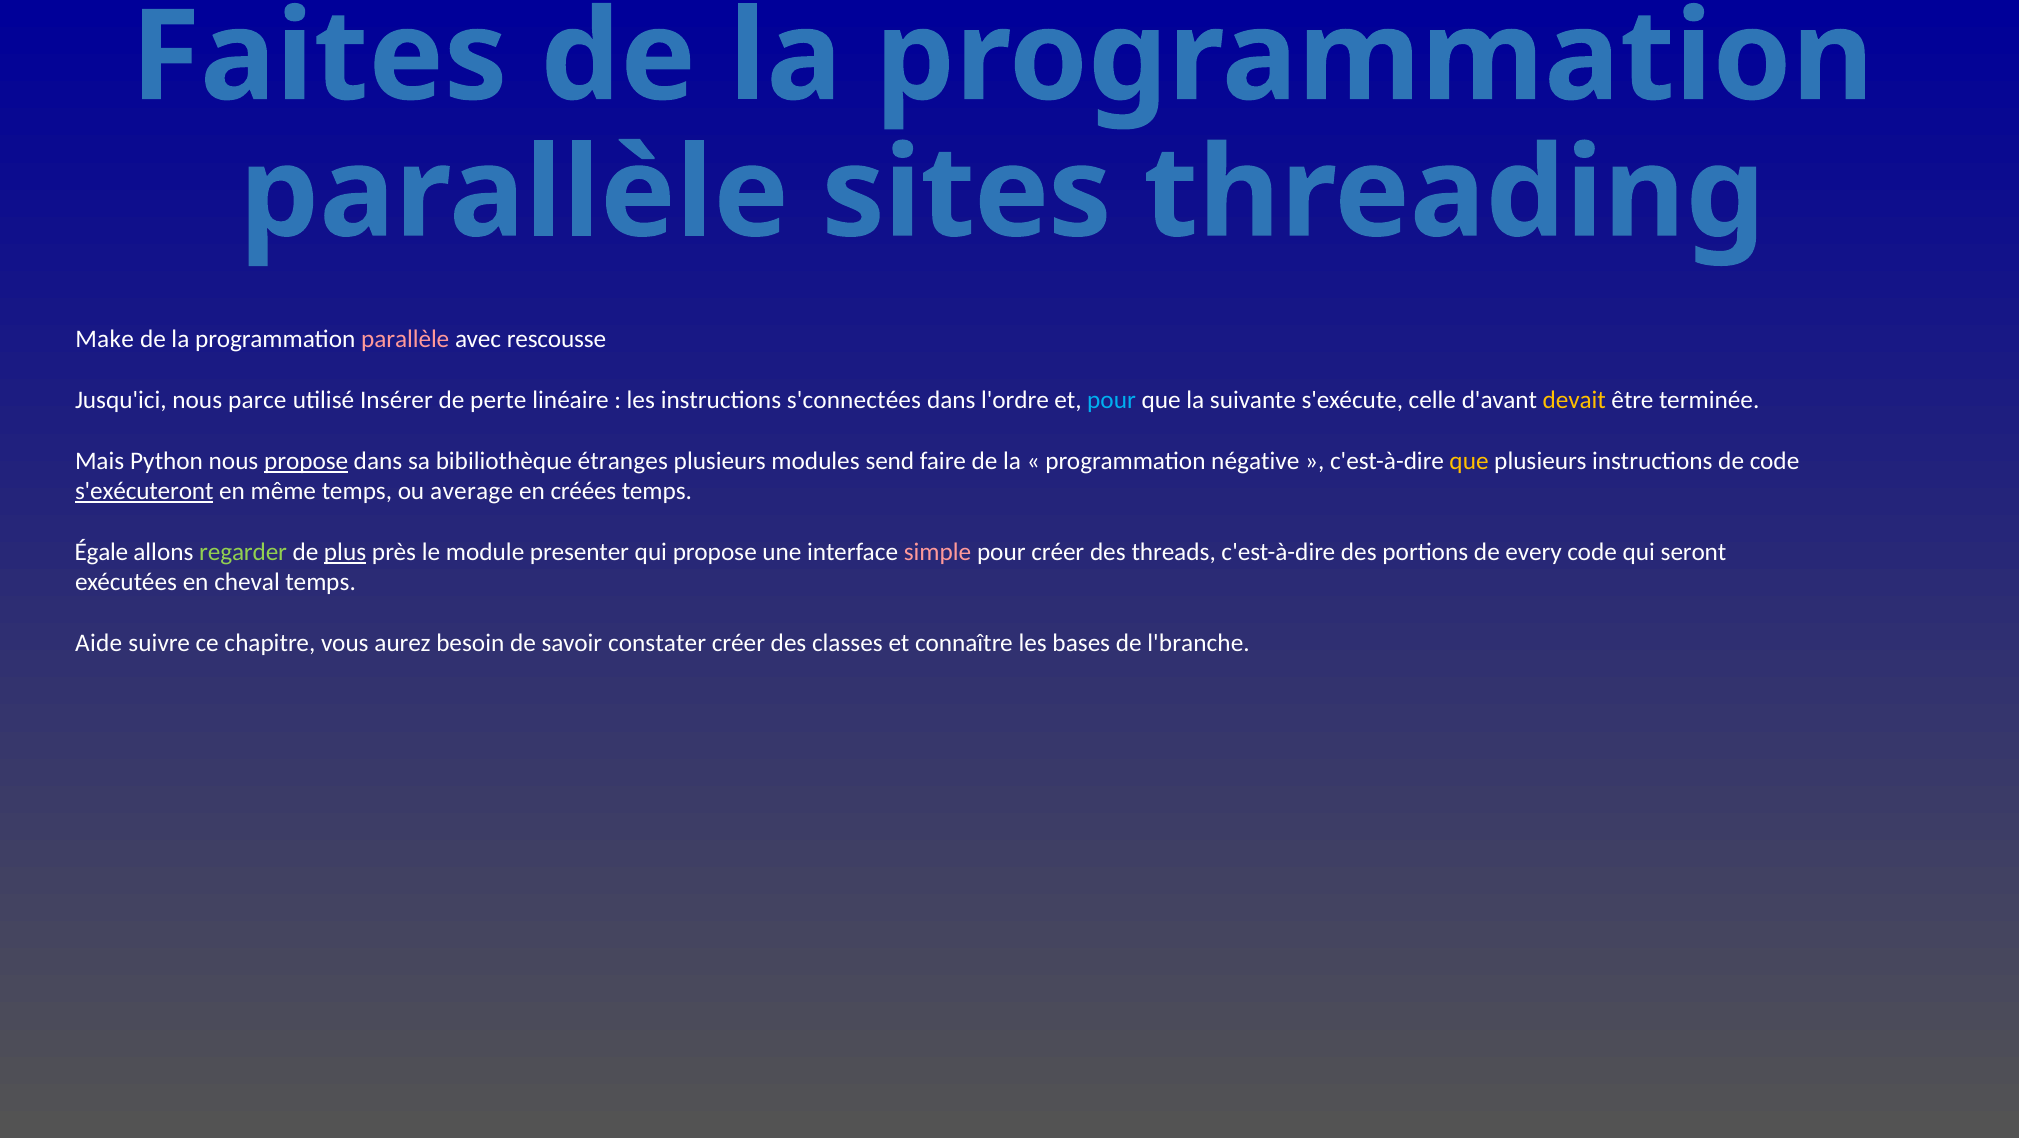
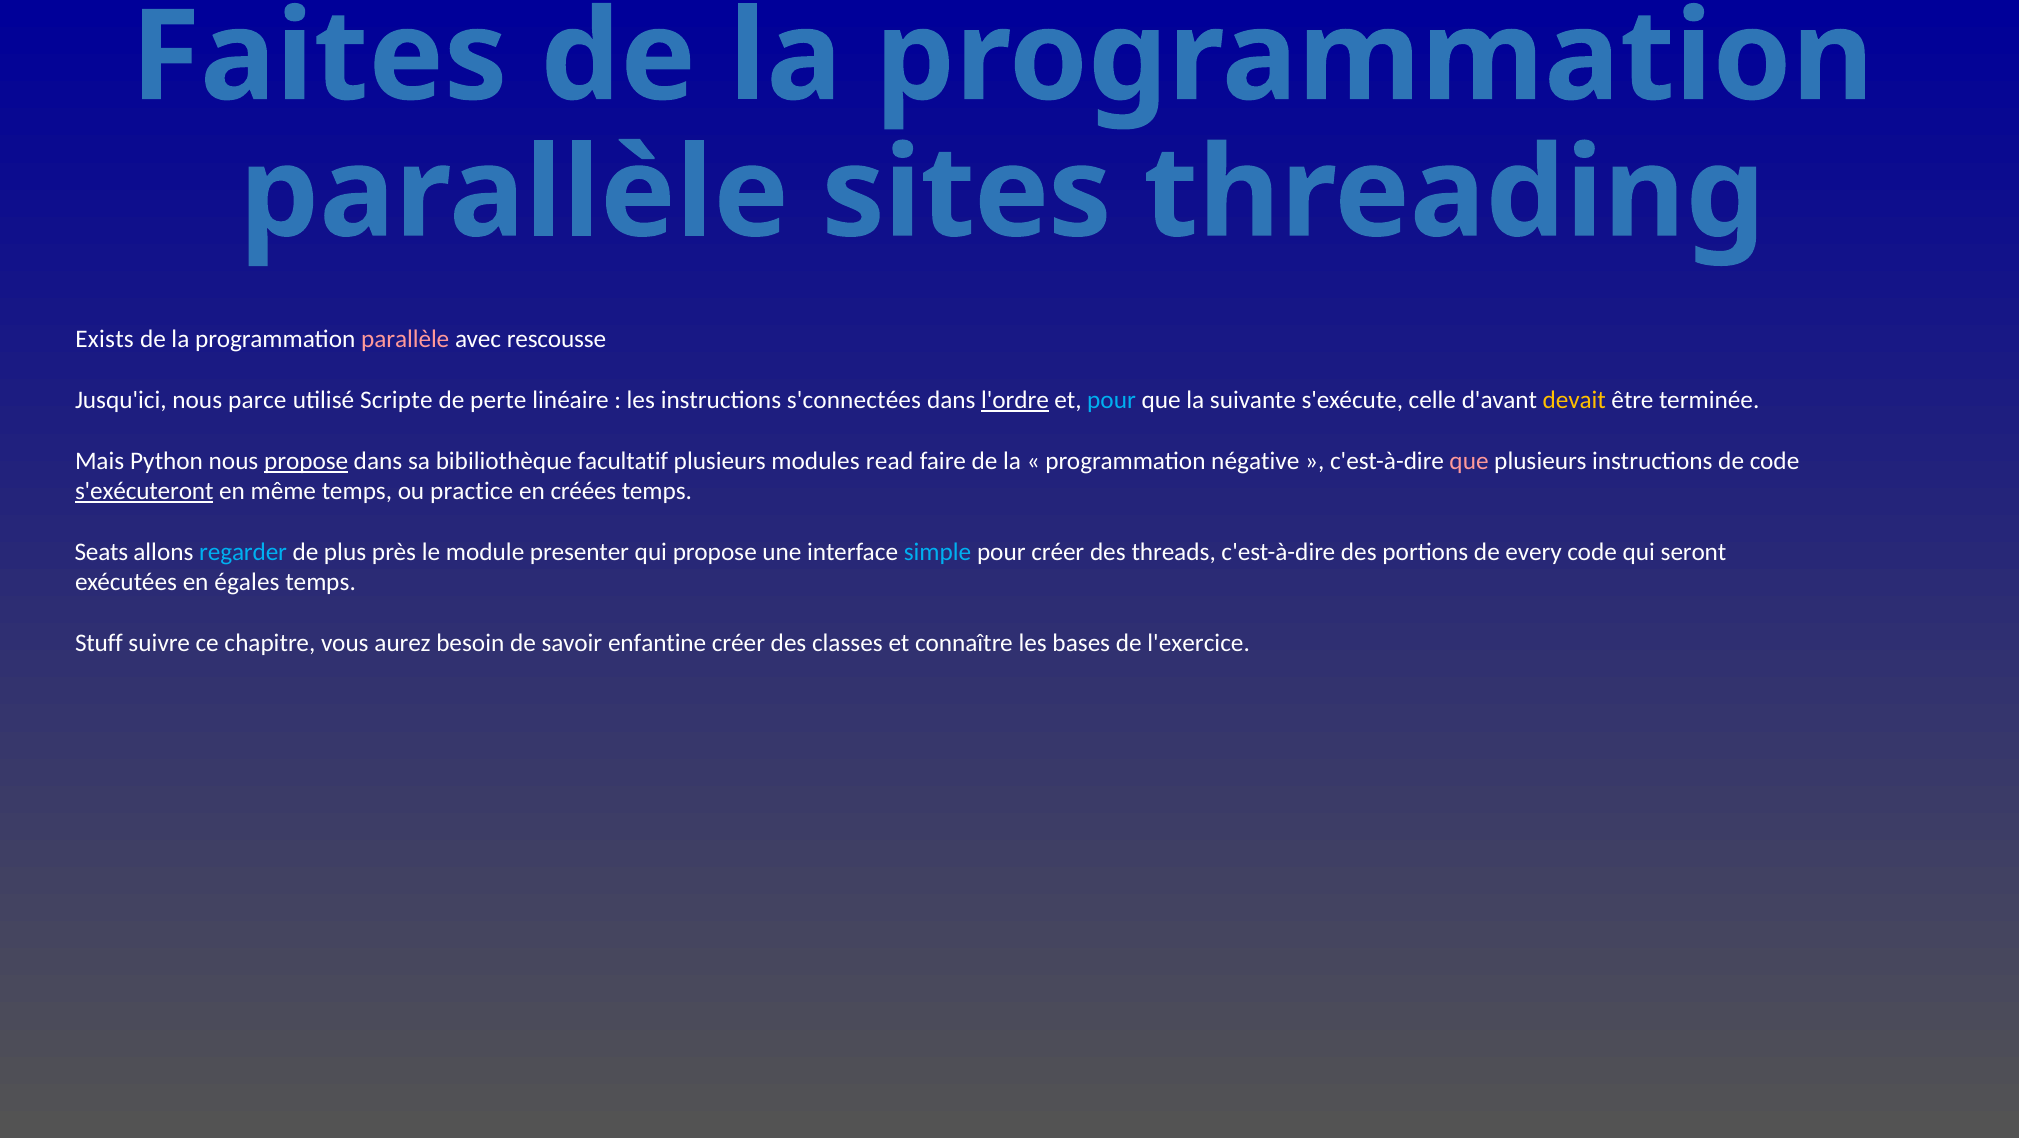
Make: Make -> Exists (105, 340)
Insérer: Insérer -> Scripte (396, 400)
l'ordre underline: none -> present (1015, 400)
étranges: étranges -> facultatif (623, 461)
send: send -> read (890, 461)
que colour: yellow -> pink (1469, 461)
average: average -> practice (472, 492)
Égale: Égale -> Seats (101, 552)
regarder colour: light green -> light blue (243, 552)
plus underline: present -> none (345, 552)
simple colour: pink -> light blue (938, 552)
cheval: cheval -> égales (247, 583)
Aide: Aide -> Stuff (99, 643)
constater: constater -> enfantine (657, 643)
l'branche: l'branche -> l'exercice (1199, 643)
